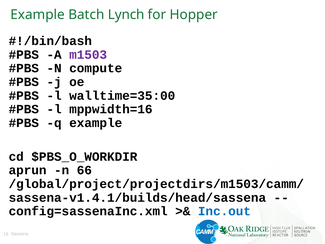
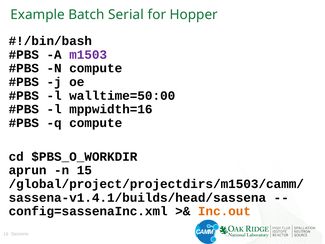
Lynch: Lynch -> Serial (126, 15)
walltime=35:00: walltime=35:00 -> walltime=50:00 (122, 95)
q example: example -> compute (96, 123)
66: 66 -> 15 (84, 170)
Inc.out colour: blue -> orange (224, 211)
